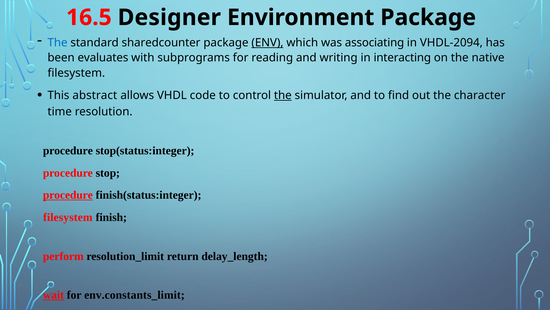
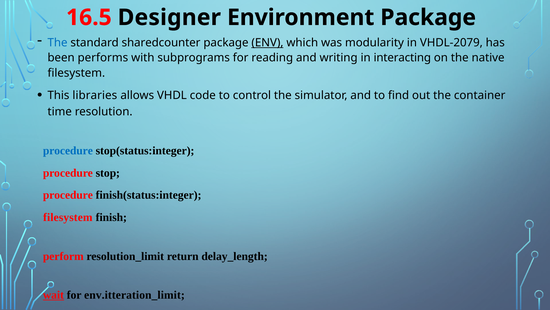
associating: associating -> modularity (374, 43)
VHDL-2094: VHDL-2094 -> VHDL-2079 (451, 43)
evaluates: evaluates -> performs (103, 58)
abstract: abstract -> libraries (95, 95)
the underline: present -> none (283, 95)
character: character -> container (480, 95)
procedure colour: black -> blue (68, 150)
procedure underline: present -> none (68, 195)
env.constants_limit: env.constants_limit -> env.itteration_limit (134, 294)
